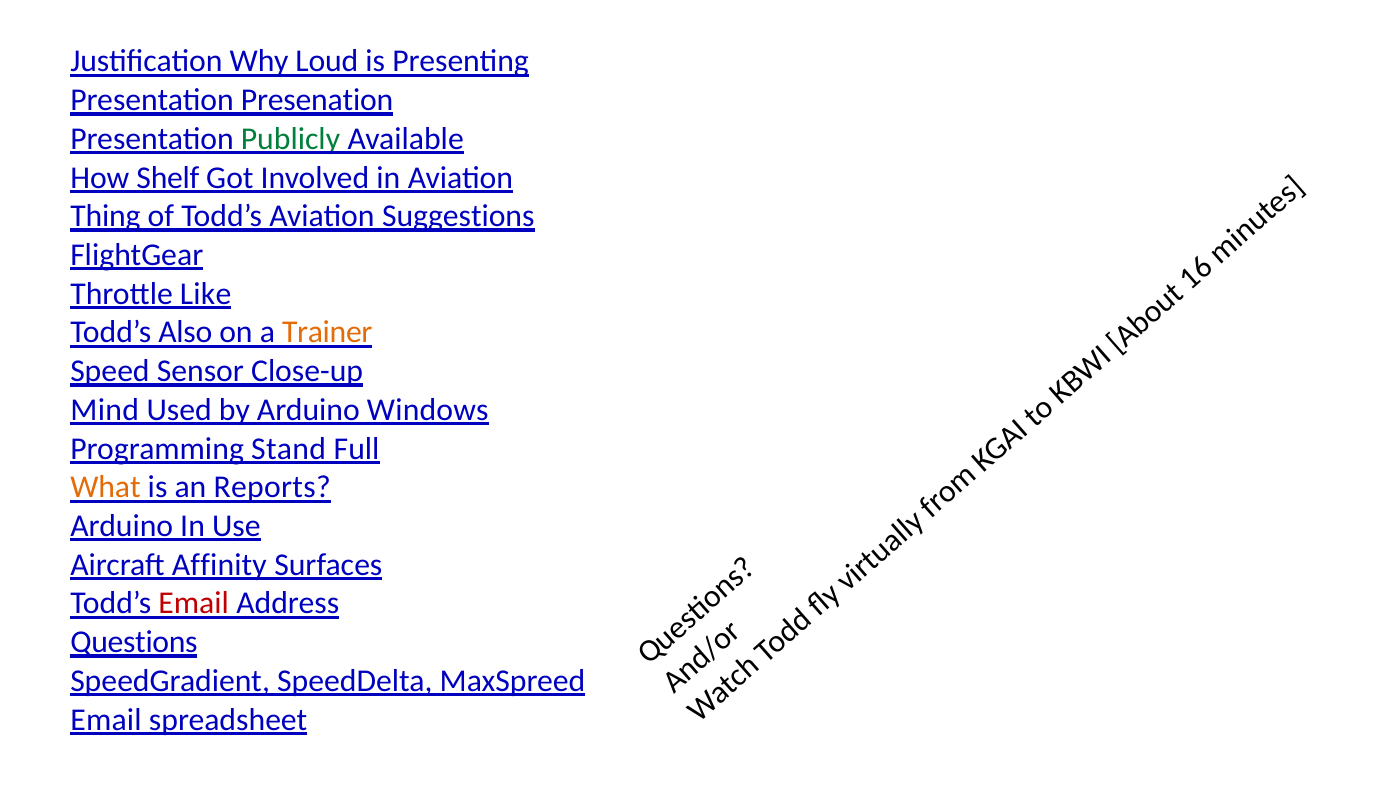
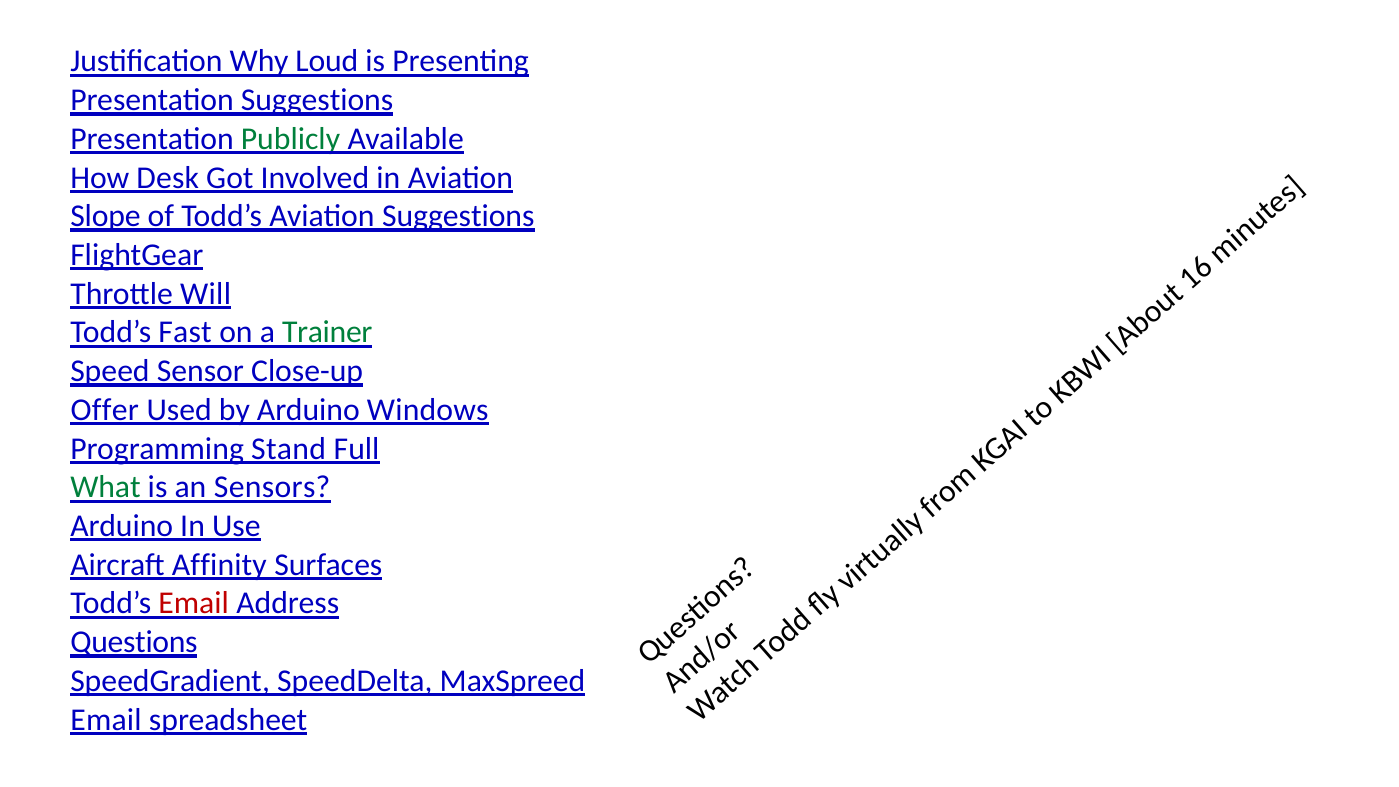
Presentation Presenation: Presenation -> Suggestions (317, 100)
Shelf: Shelf -> Desk (168, 178)
Thing: Thing -> Slope (105, 216)
Like: Like -> Will (206, 294)
Also: Also -> Fast (185, 332)
Trainer colour: orange -> green (327, 332)
Mind: Mind -> Offer (105, 410)
What colour: orange -> green (106, 487)
Reports: Reports -> Sensors (272, 487)
